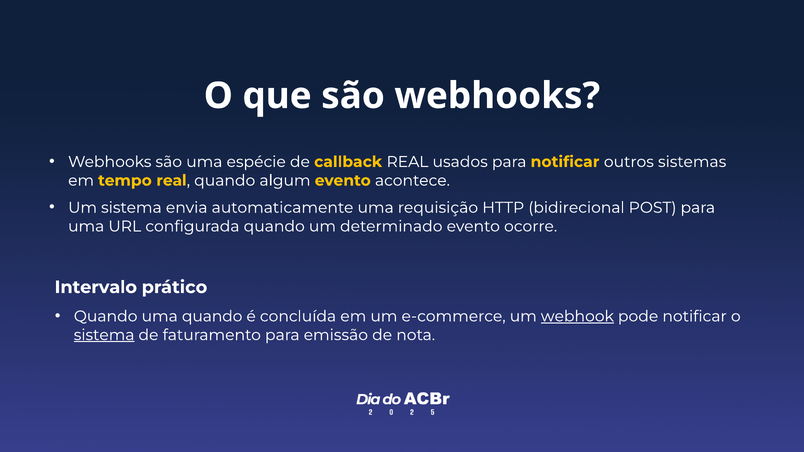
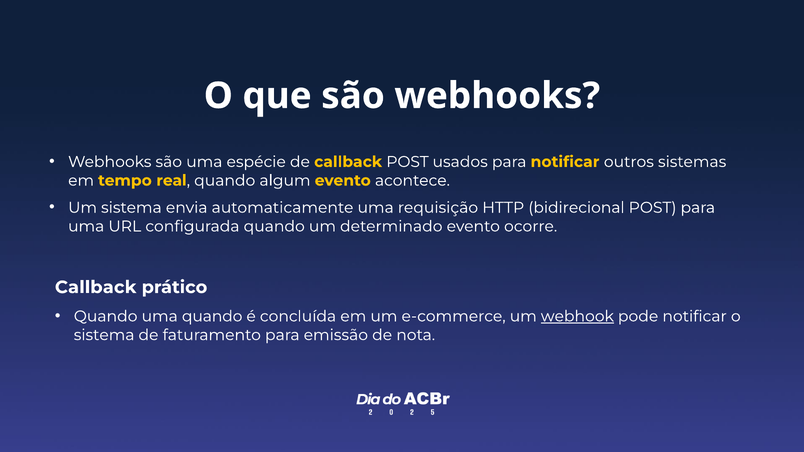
callback REAL: REAL -> POST (408, 162)
Intervalo: Intervalo -> Callback (96, 287)
sistema underline: present -> none (104, 335)
